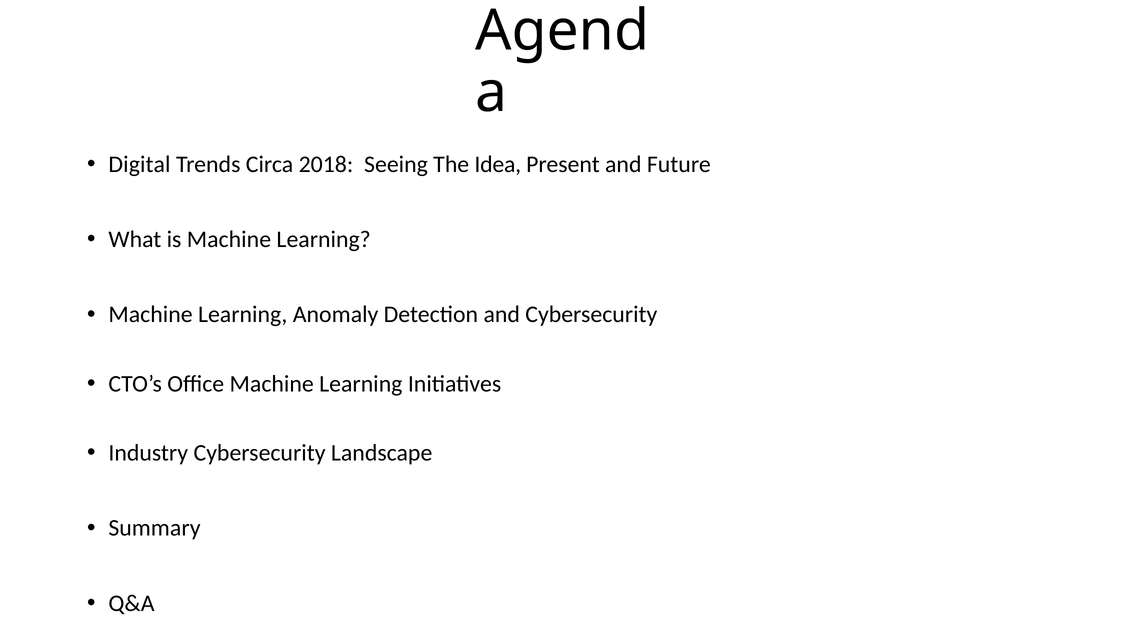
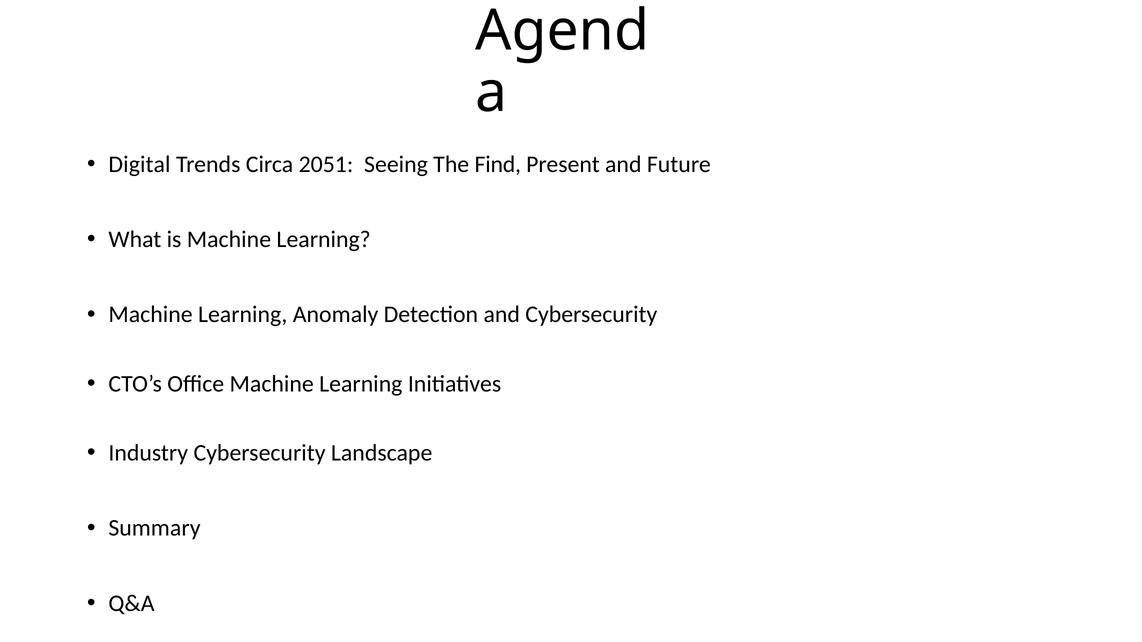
2018: 2018 -> 2051 (326, 164)
Idea: Idea -> Find (498, 164)
